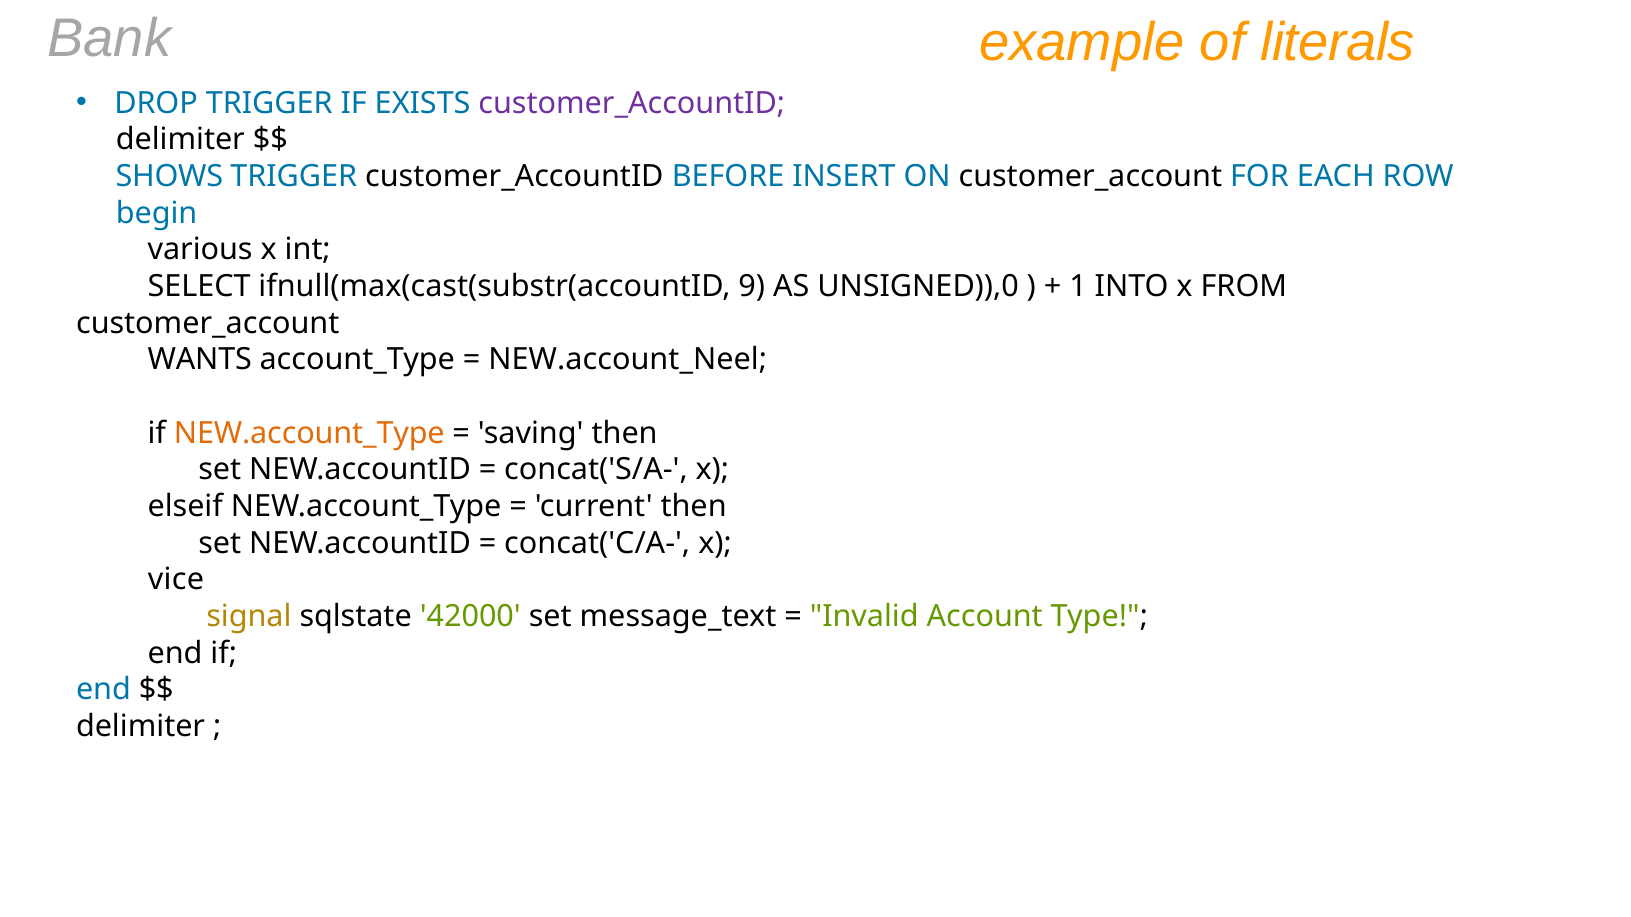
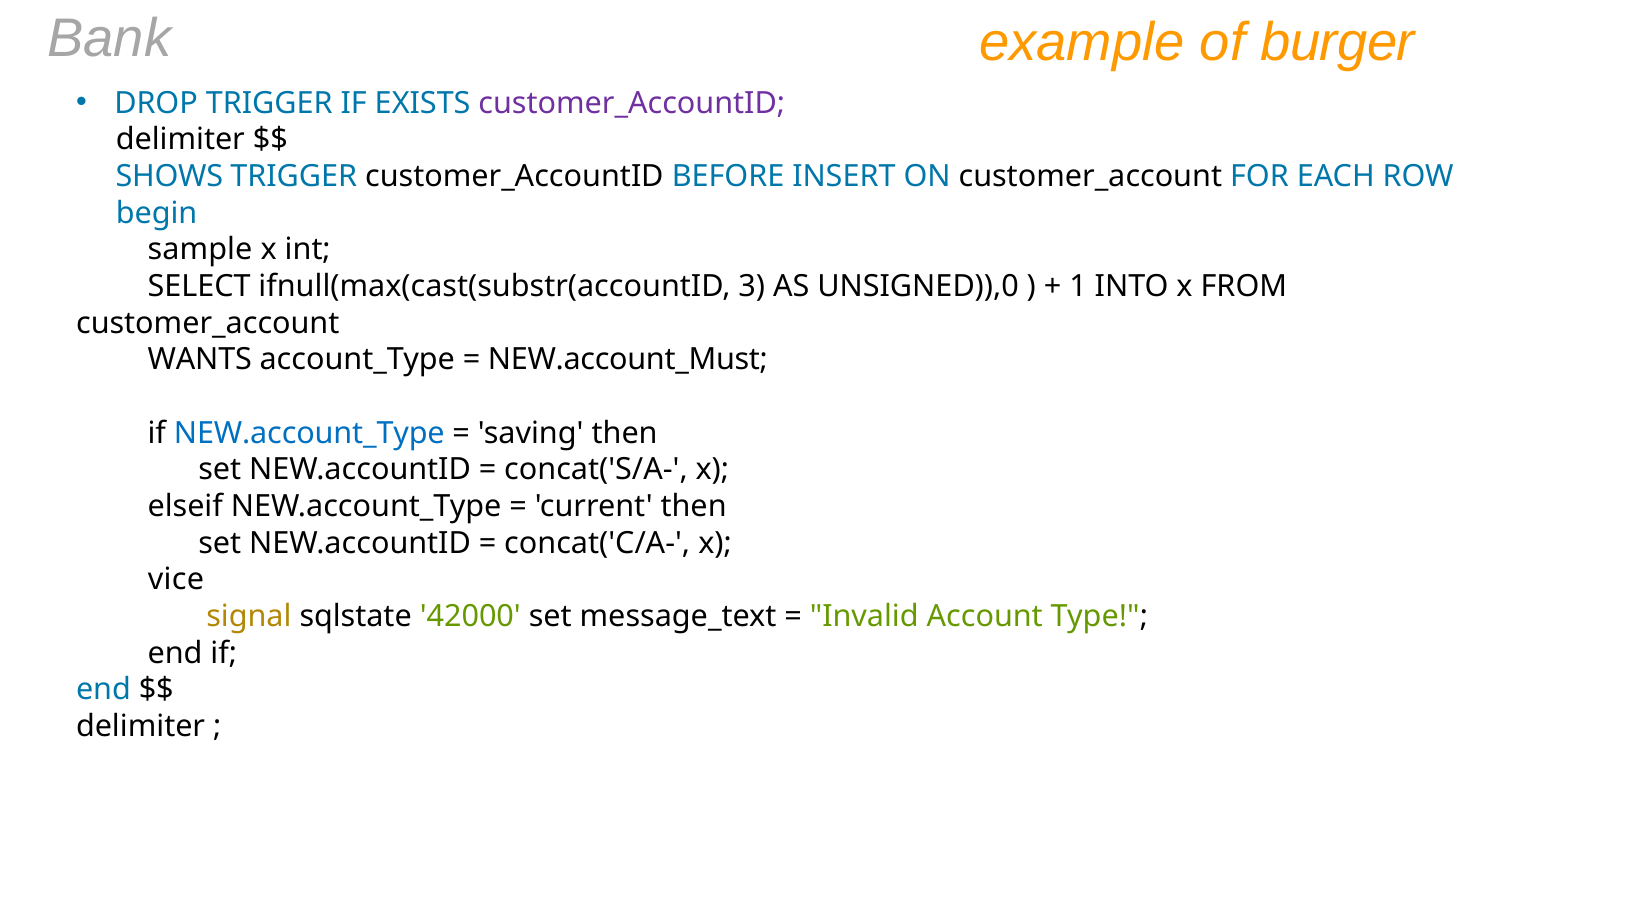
literals: literals -> burger (1338, 42)
various: various -> sample (200, 250)
9: 9 -> 3 (752, 287)
NEW.account_Neel: NEW.account_Neel -> NEW.account_Must (628, 360)
NEW.account_Type colour: orange -> blue (309, 433)
